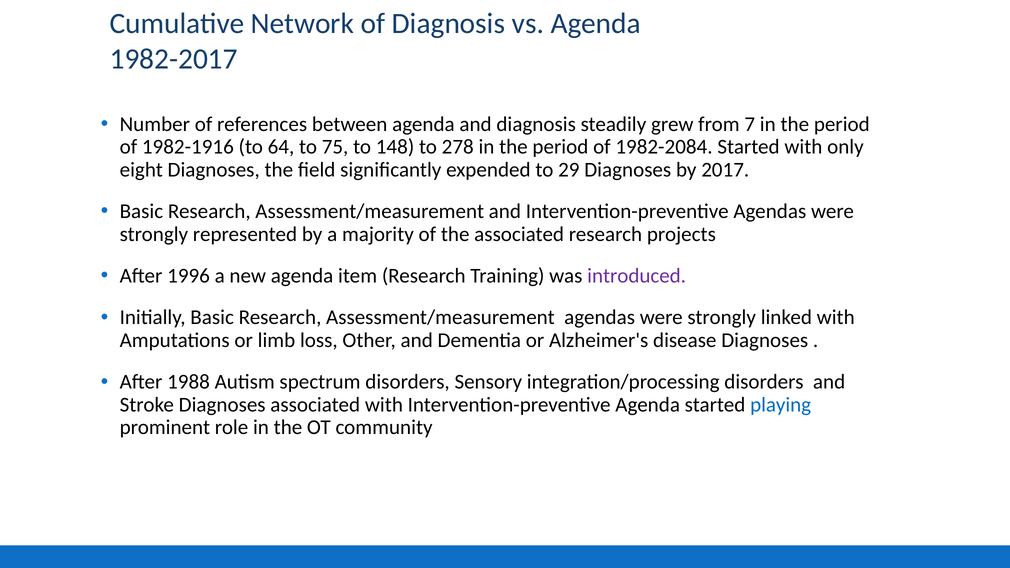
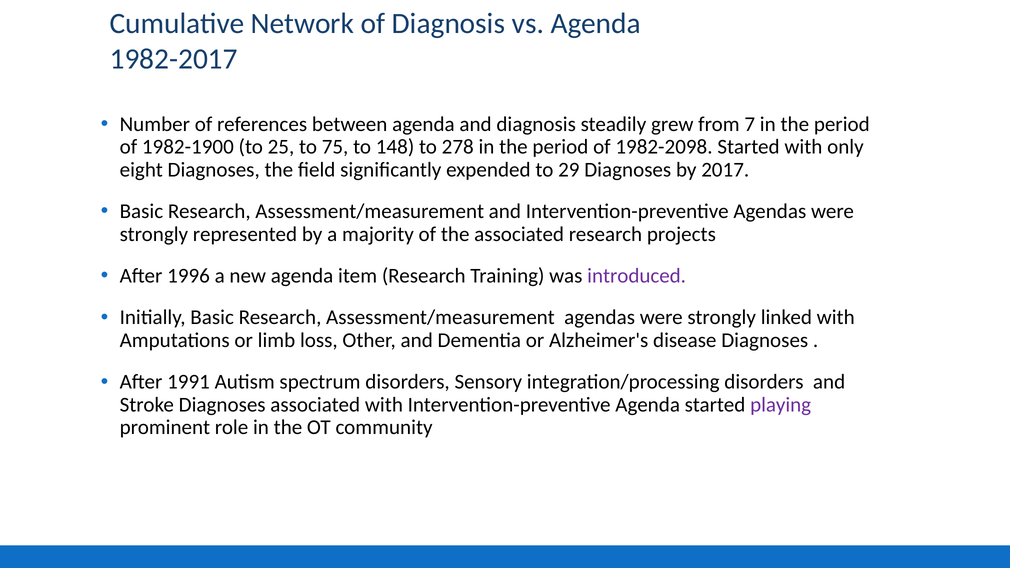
1982-1916: 1982-1916 -> 1982-1900 (188, 147)
64: 64 -> 25 (281, 147)
1982-2084: 1982-2084 -> 1982-2098 (664, 147)
1988: 1988 -> 1991 (189, 382)
playing colour: blue -> purple (781, 405)
